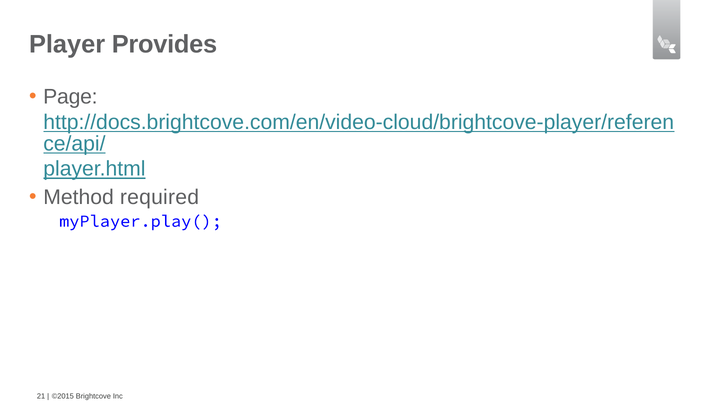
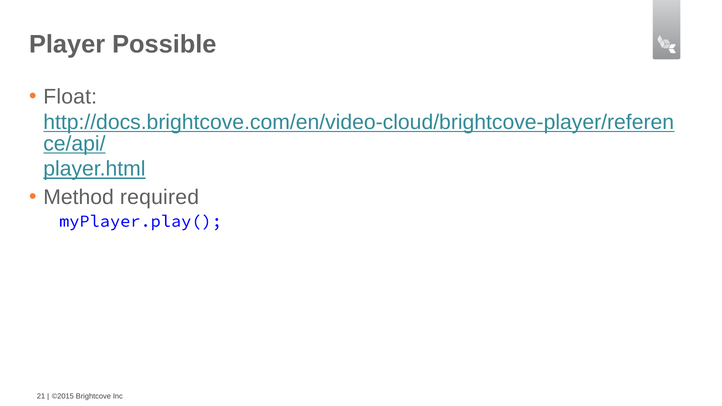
Provides: Provides -> Possible (164, 44)
Page: Page -> Float (70, 97)
